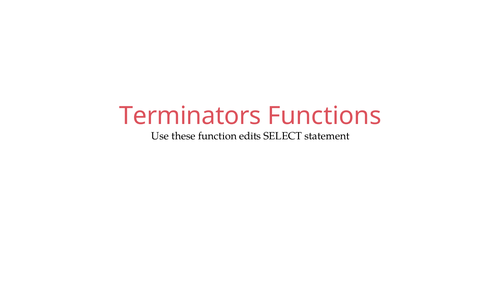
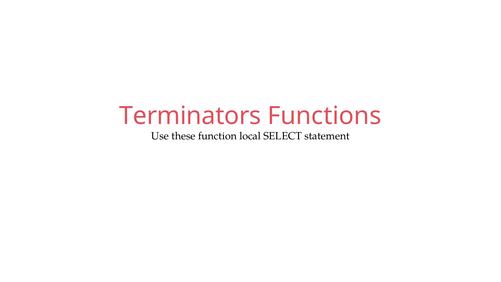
edits: edits -> local (250, 136)
